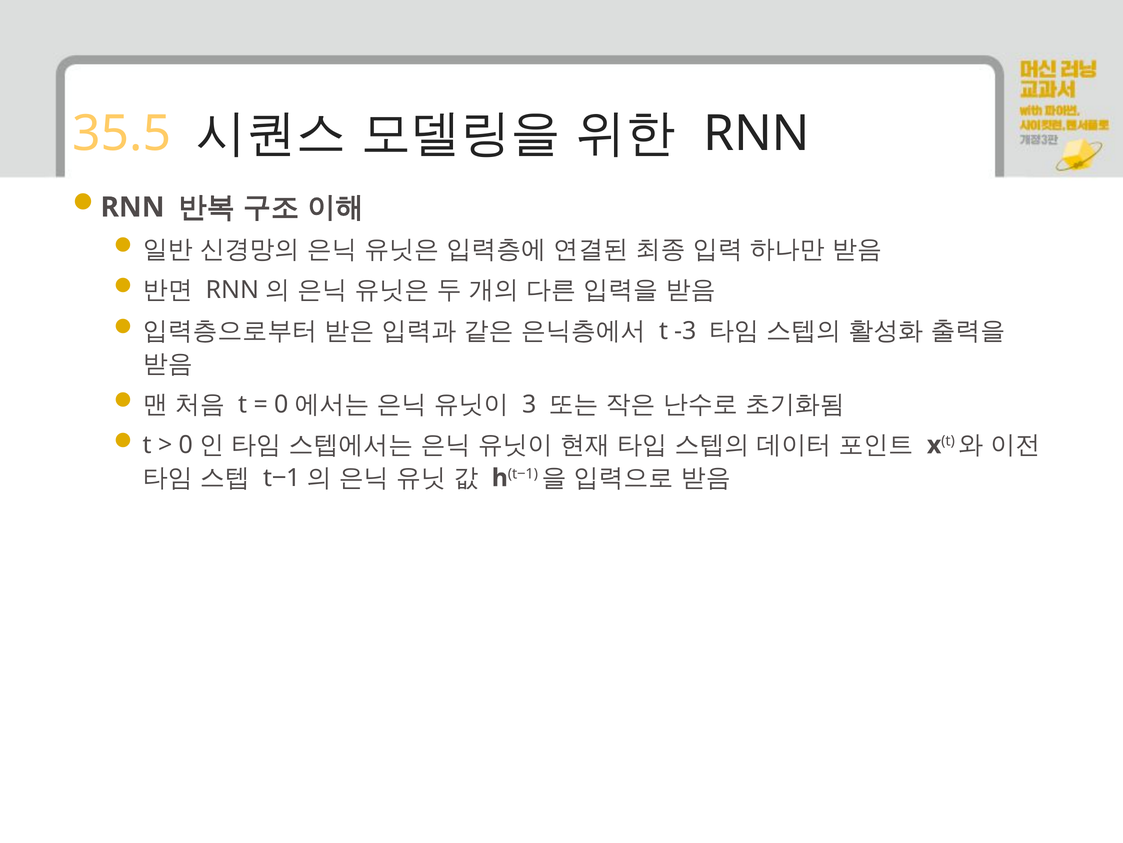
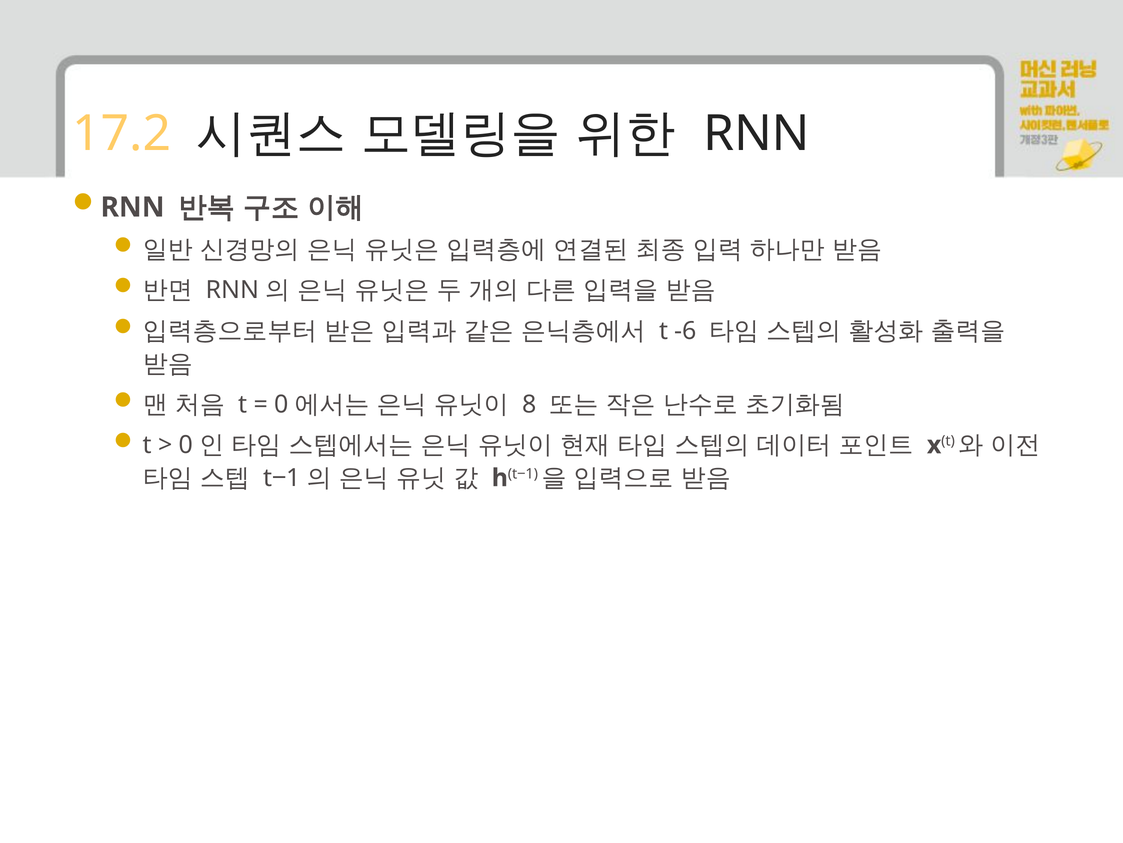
35.5: 35.5 -> 17.2 (122, 134)
-3: -3 -> -6 (686, 331)
3: 3 -> 8 (529, 404)
